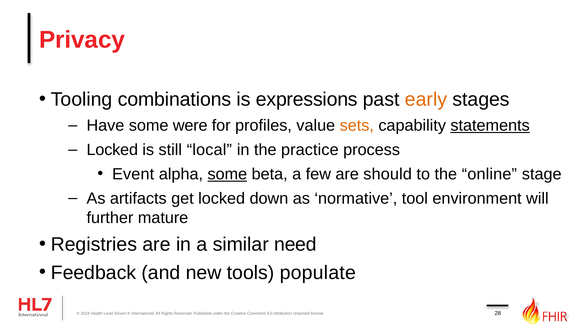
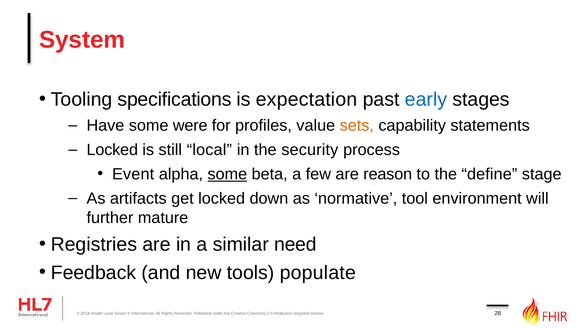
Privacy: Privacy -> System (82, 40)
combinations: combinations -> specifications (175, 100)
expressions: expressions -> expectation (307, 100)
early colour: orange -> blue (426, 100)
statements underline: present -> none (490, 126)
practice: practice -> security (310, 150)
should: should -> reason (388, 174)
online: online -> define (489, 174)
